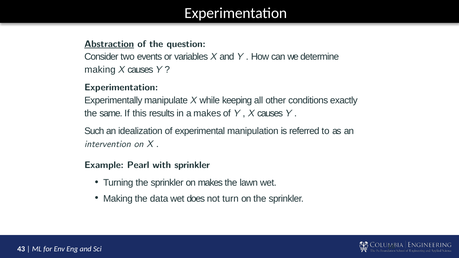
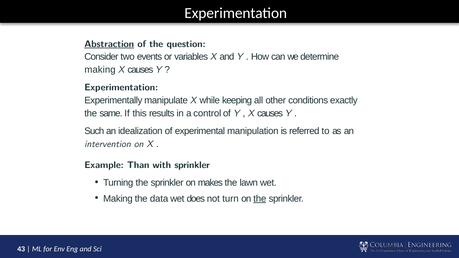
a makes: makes -> control (207, 113)
Pearl: Pearl -> Than (138, 165)
the underline: none -> present (260, 199)
